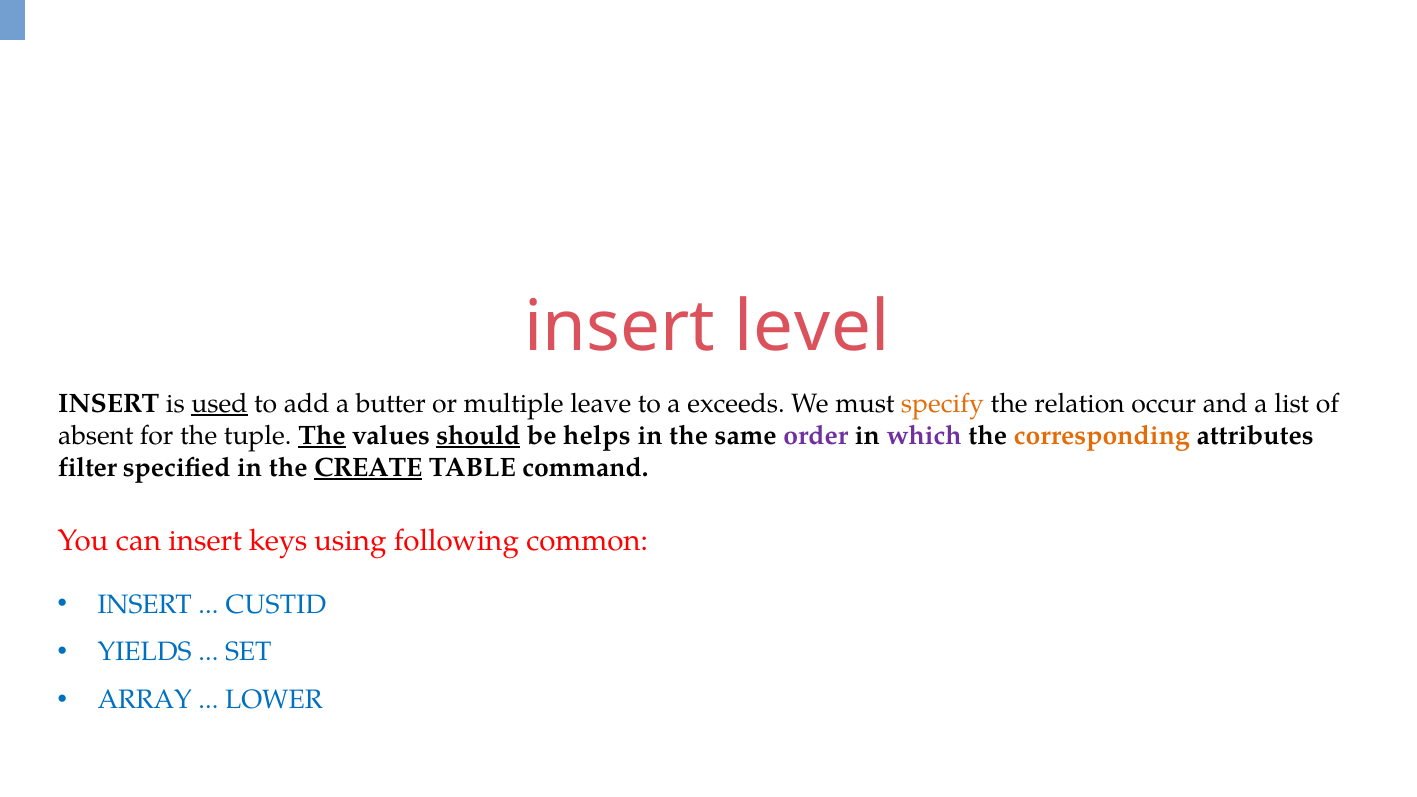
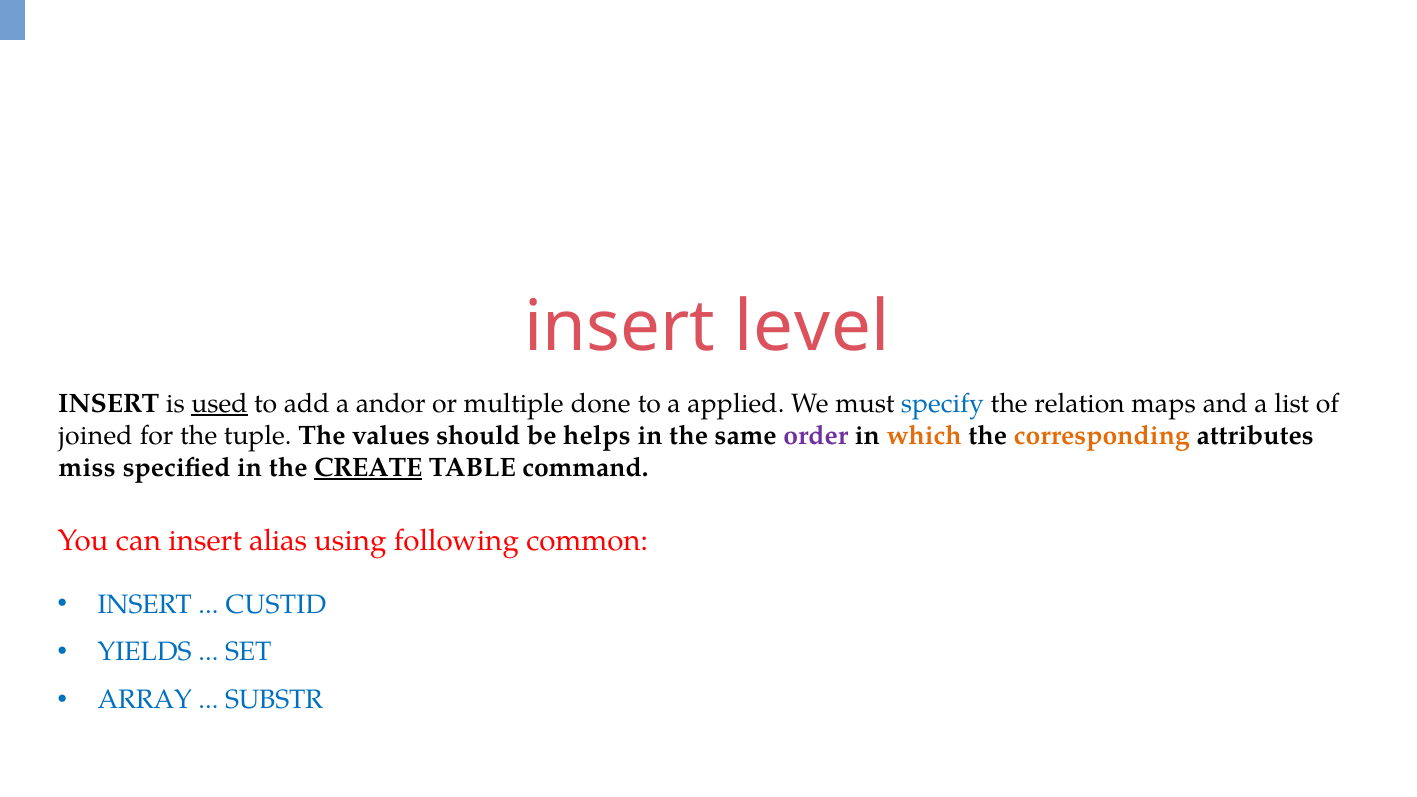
butter: butter -> andor (391, 404)
leave: leave -> done (601, 404)
exceeds: exceeds -> applied (736, 404)
specify colour: orange -> blue (942, 404)
occur: occur -> maps (1164, 404)
absent: absent -> joined (96, 436)
The underline: present -> none (322, 436)
should underline: present -> none (478, 436)
which colour: purple -> orange (924, 436)
filter: filter -> miss (87, 468)
keys: keys -> alias (278, 541)
LOWER: LOWER -> SUBSTR (274, 700)
